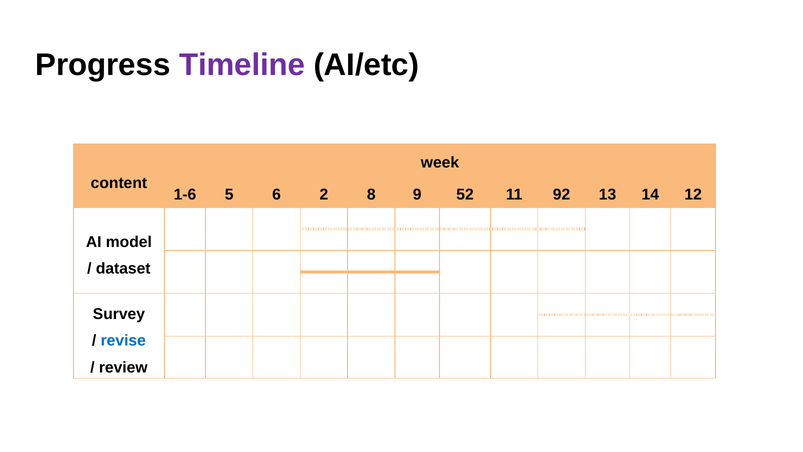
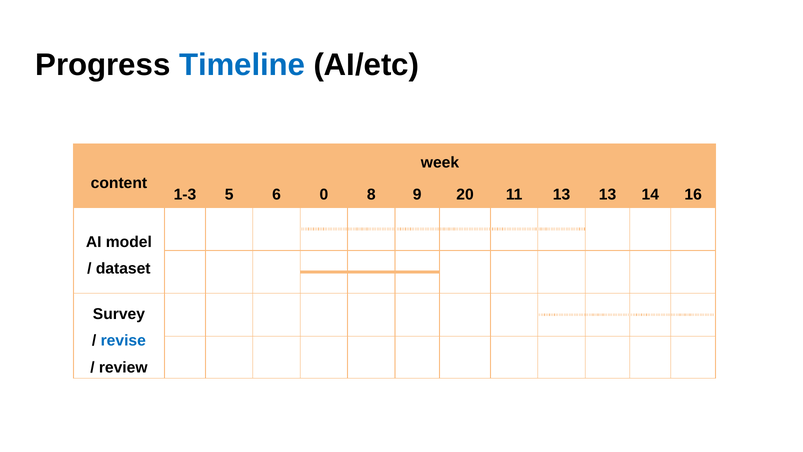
Timeline colour: purple -> blue (242, 65)
1-6: 1-6 -> 1-3 (185, 194)
2: 2 -> 0 (324, 194)
52: 52 -> 20 (465, 194)
11 92: 92 -> 13 (562, 194)
12: 12 -> 16 (693, 194)
